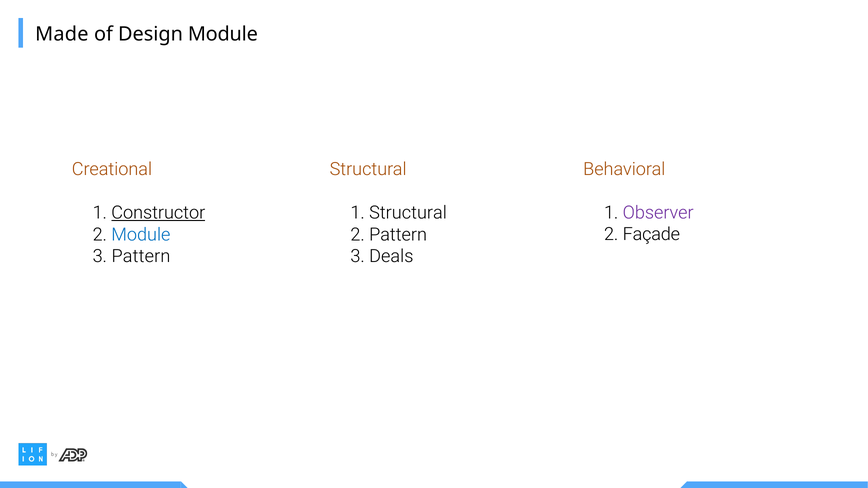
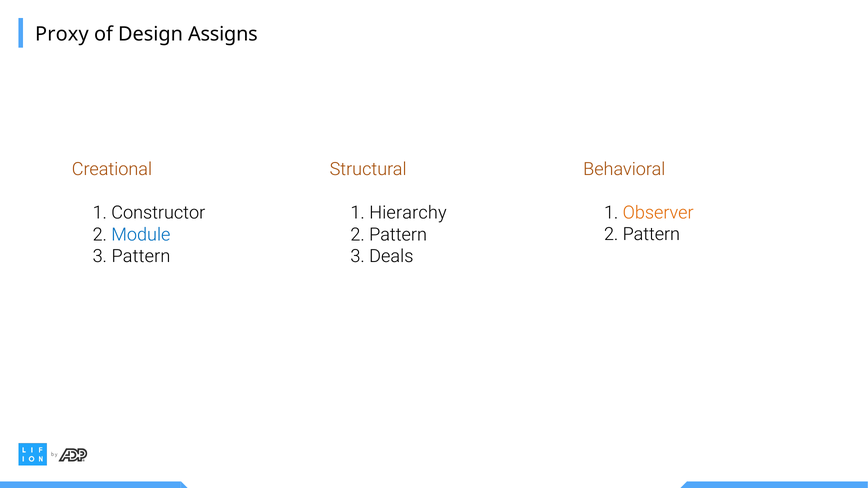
Made: Made -> Proxy (62, 34)
Design Module: Module -> Assigns (223, 34)
Observer colour: purple -> orange (658, 213)
Constructor underline: present -> none (158, 213)
1 Structural: Structural -> Hierarchy (408, 213)
Façade: Façade -> Pattern (651, 235)
